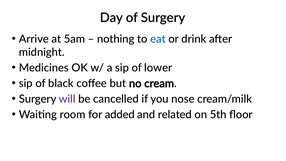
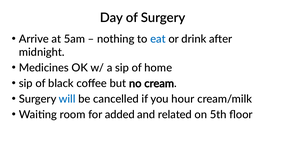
lower: lower -> home (158, 68)
will colour: purple -> blue (67, 99)
nose: nose -> hour (183, 99)
